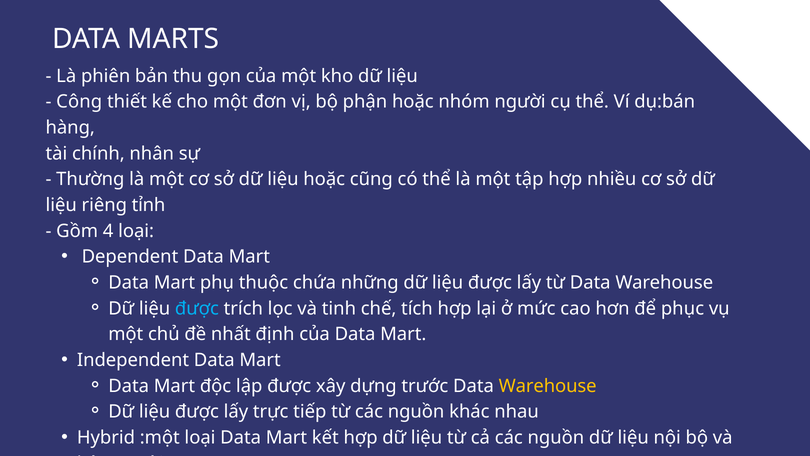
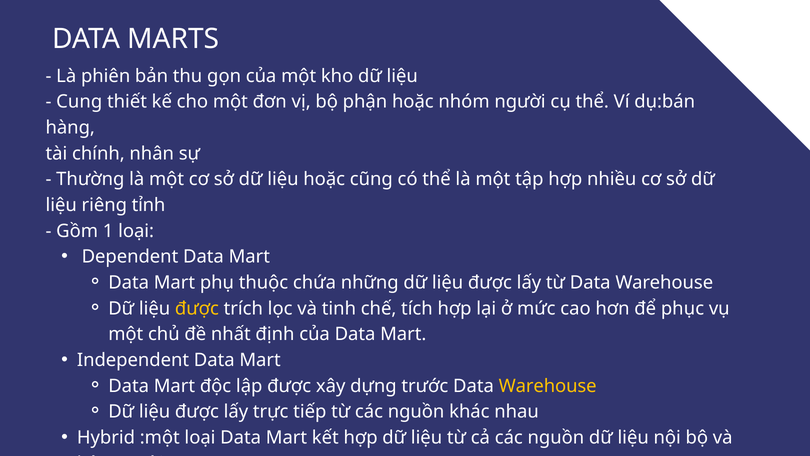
Công: Công -> Cung (79, 102)
4: 4 -> 1 (108, 231)
được colour: light blue -> yellow (197, 308)
